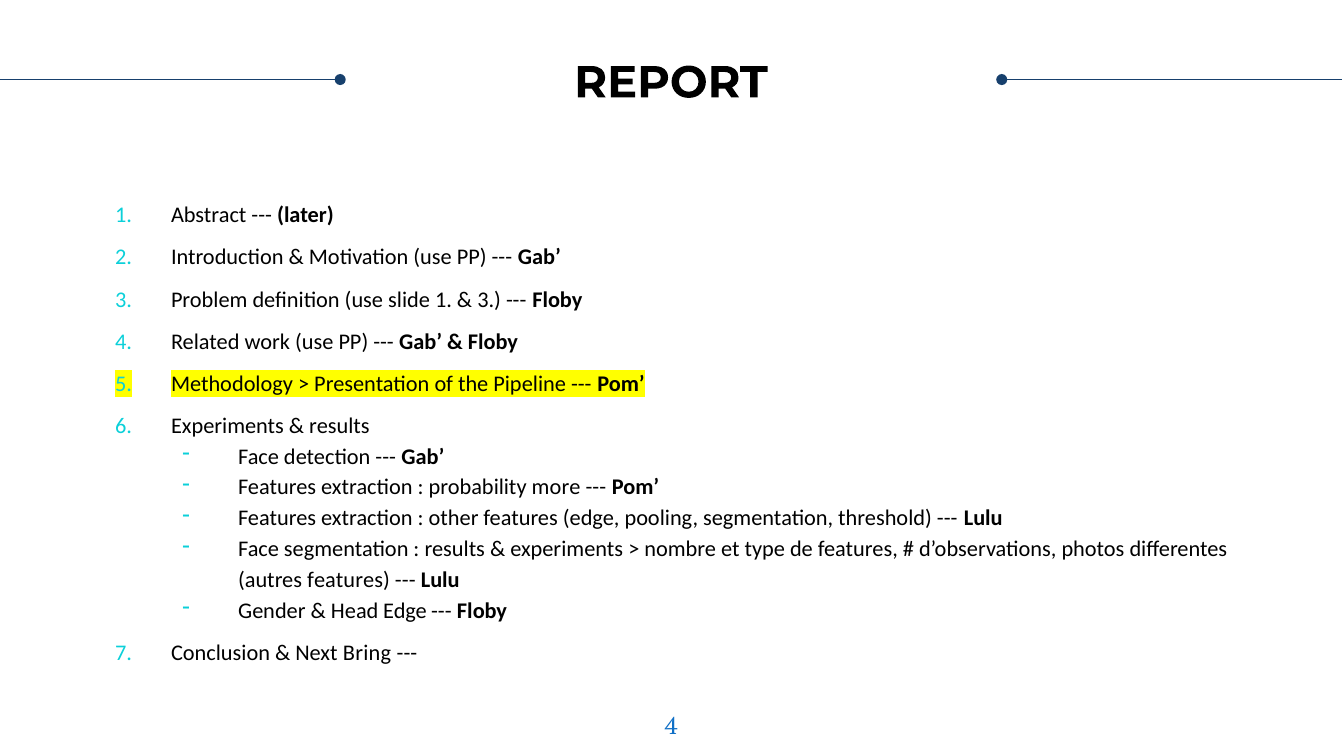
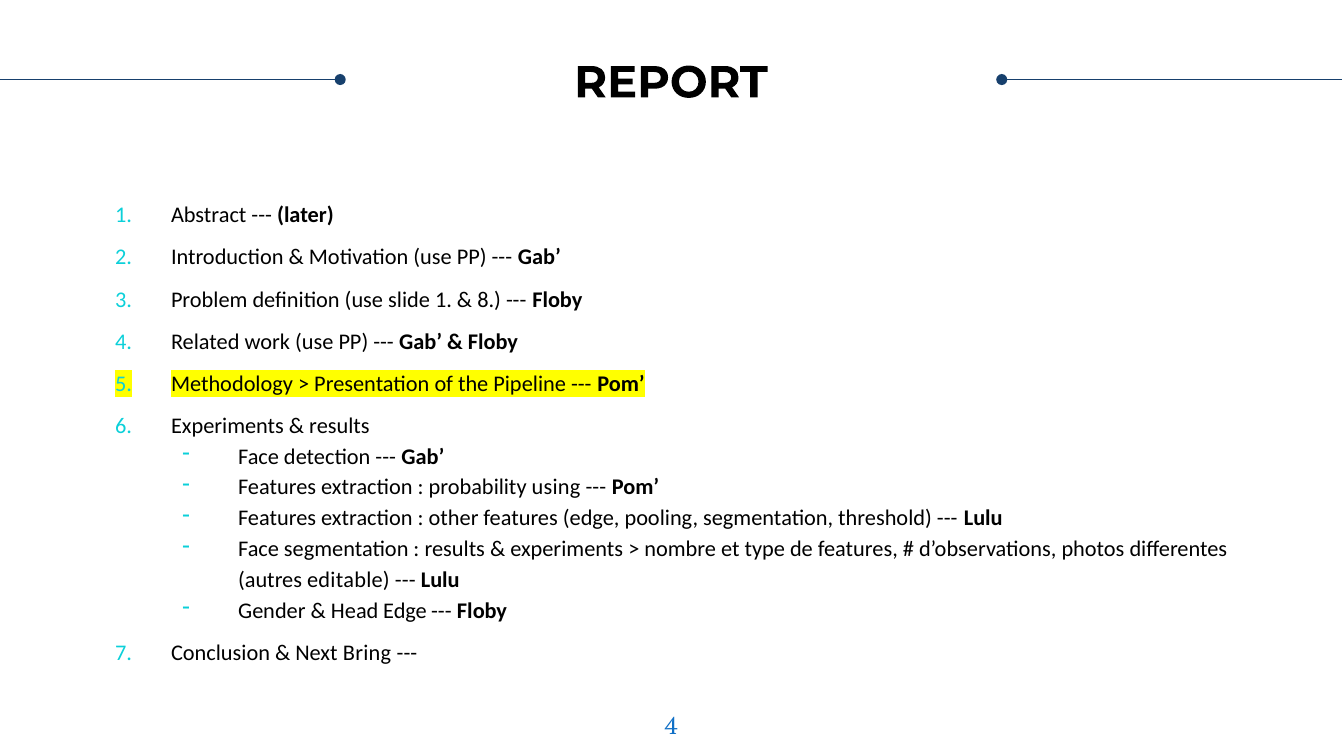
3: 3 -> 8 (489, 300)
more: more -> using (556, 487)
autres features: features -> editable (348, 580)
